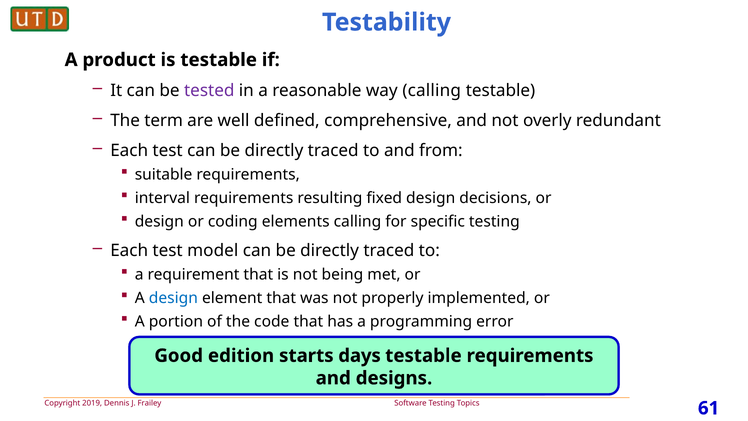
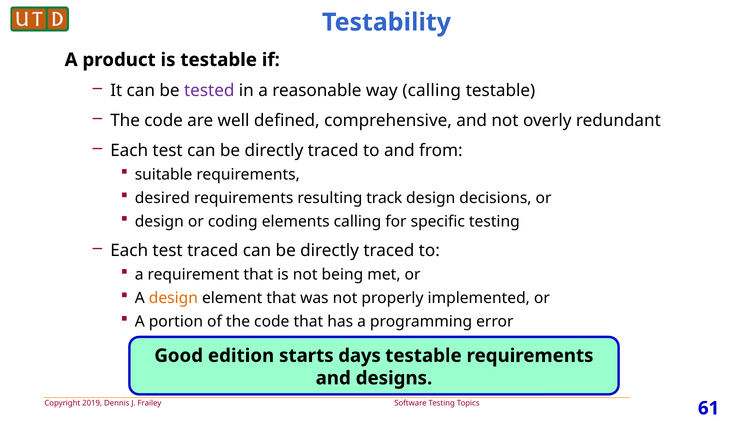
term: term -> code (164, 120)
interval: interval -> desired (162, 198)
fixed: fixed -> track (384, 198)
test model: model -> traced (213, 250)
design colour: blue -> orange (173, 298)
